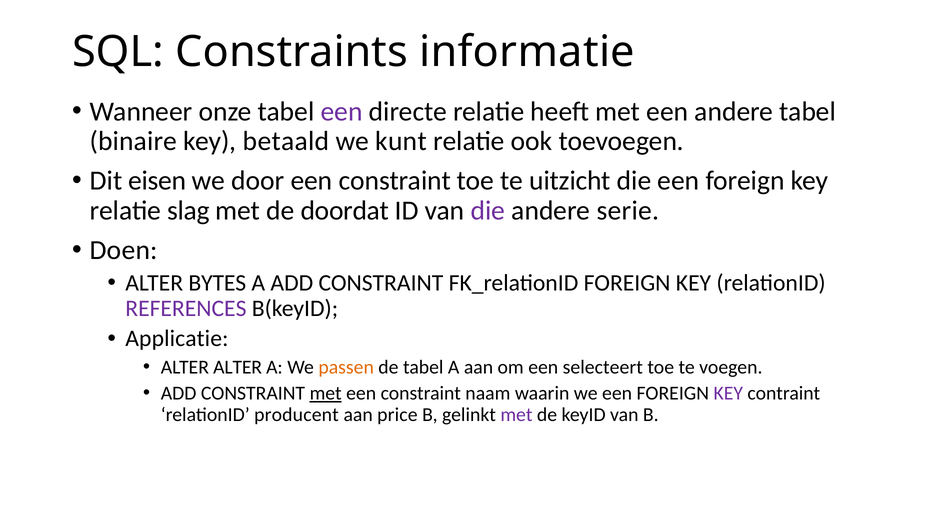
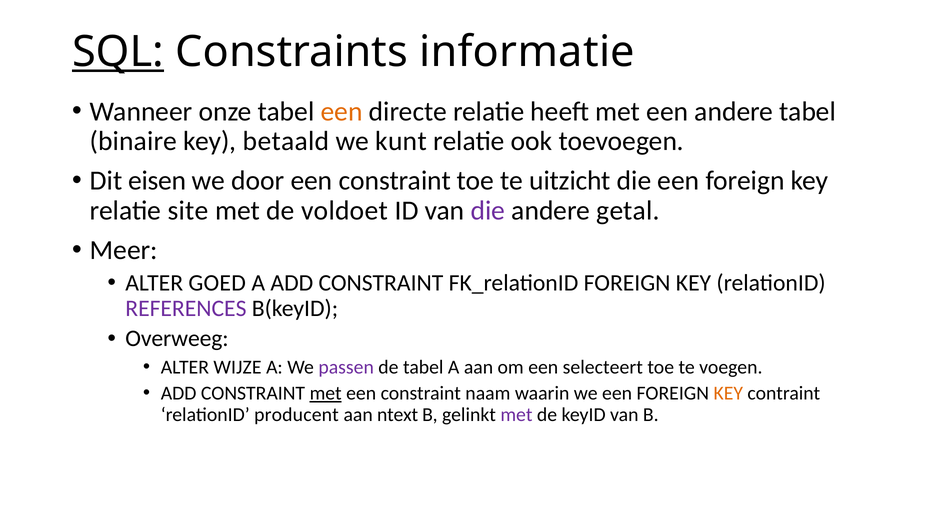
SQL underline: none -> present (118, 52)
een colour: purple -> orange (342, 111)
slag: slag -> site (188, 211)
doordat: doordat -> voldoet (345, 211)
serie: serie -> getal (628, 211)
Doen: Doen -> Meer (124, 250)
BYTES: BYTES -> GOED (217, 283)
Applicatie: Applicatie -> Overweeg (177, 339)
ALTER ALTER: ALTER -> WIJZE (237, 367)
passen colour: orange -> purple (346, 367)
KEY colour: purple -> orange (728, 393)
price: price -> ntext (398, 415)
